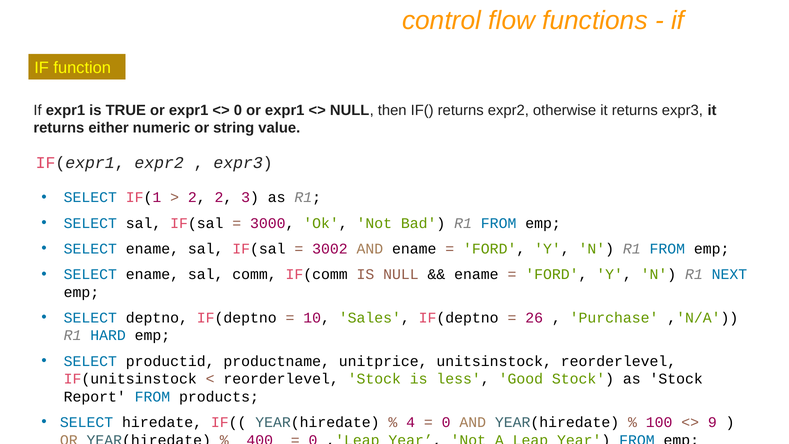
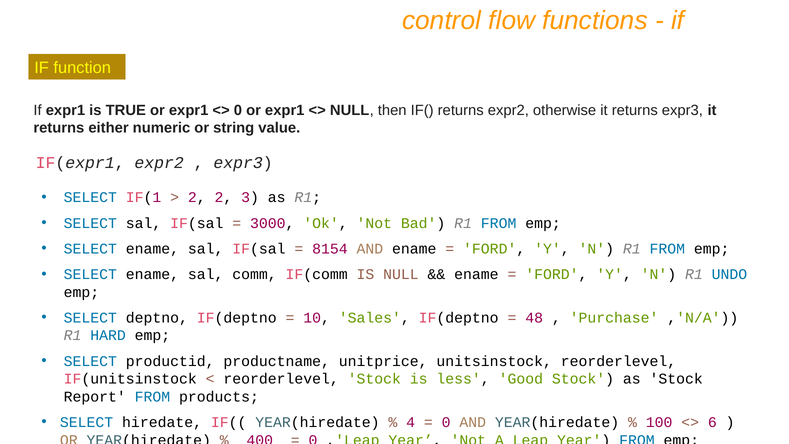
3002: 3002 -> 8154 (330, 249)
NEXT: NEXT -> UNDO (729, 274)
26: 26 -> 48 (534, 318)
9: 9 -> 6 (712, 422)
